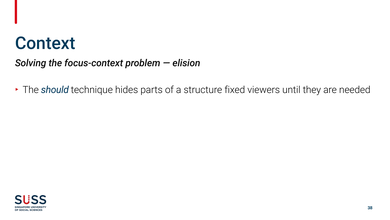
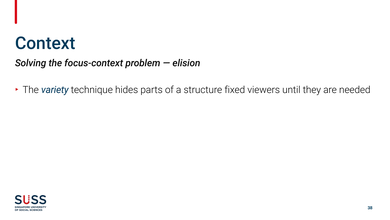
should: should -> variety (55, 90)
